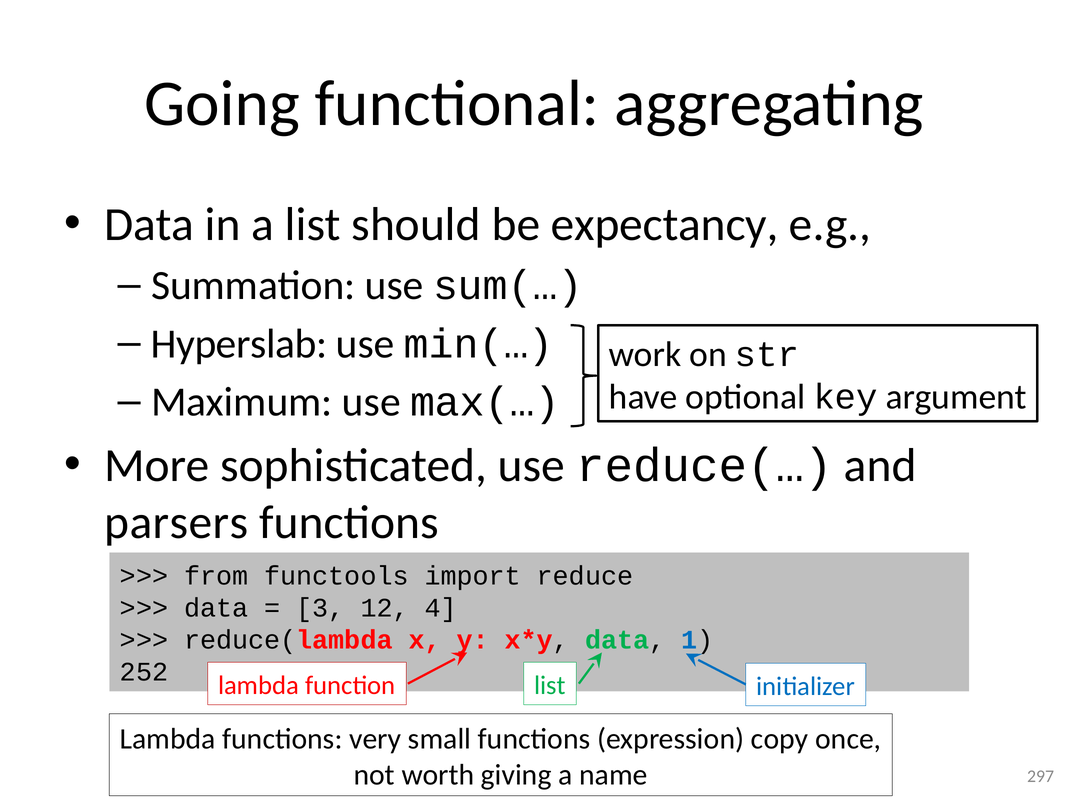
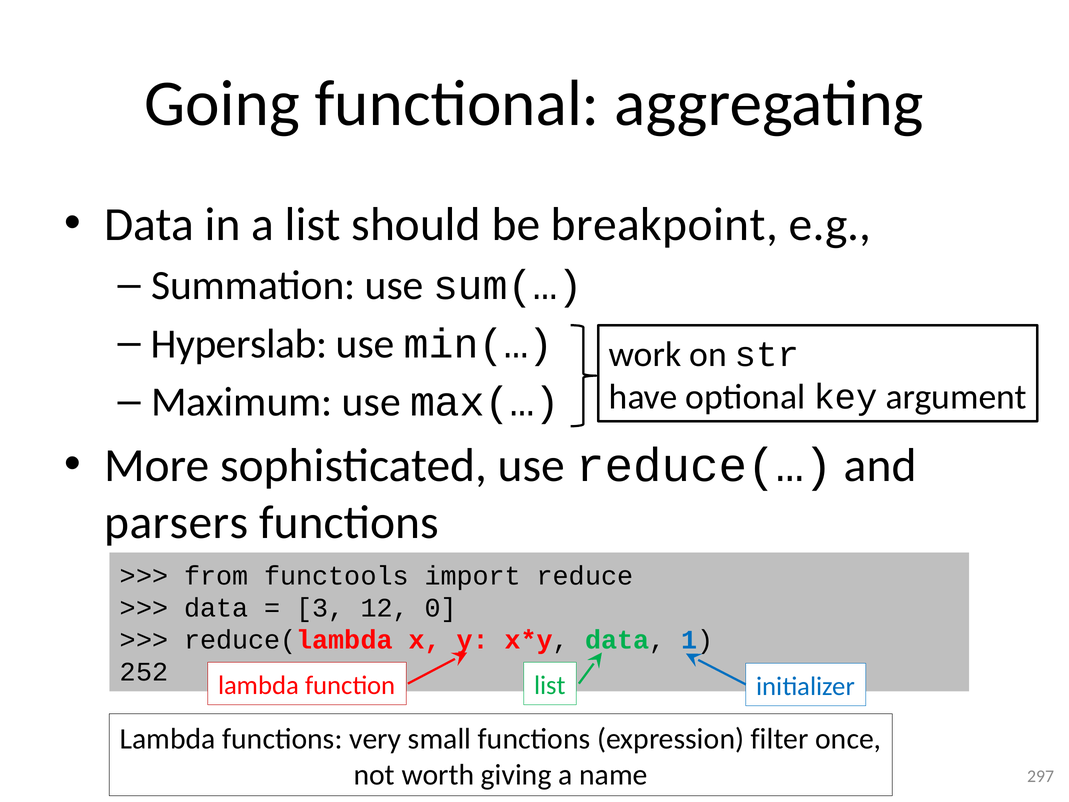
expectancy: expectancy -> breakpoint (664, 224)
4: 4 -> 0 (441, 608)
copy: copy -> filter (780, 739)
